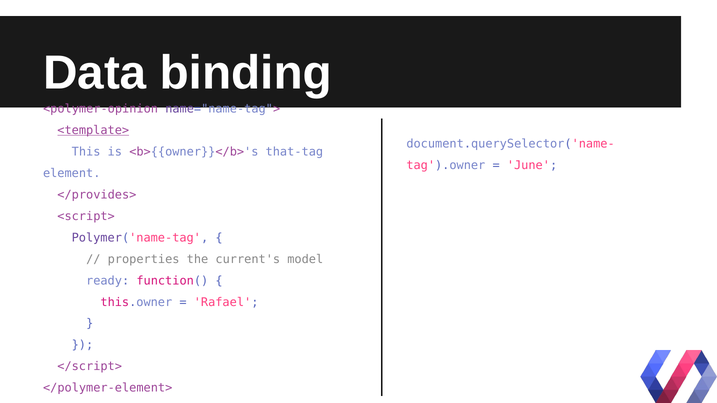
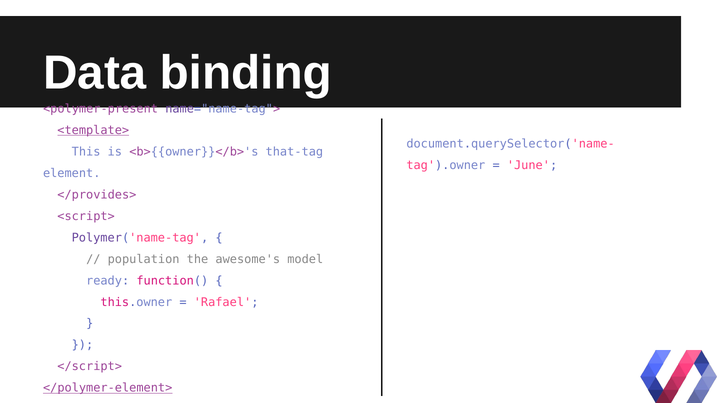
<polymer-opinion: <polymer-opinion -> <polymer-present (101, 109)
properties: properties -> population (144, 259)
current's: current's -> awesome's (248, 259)
</polymer-element> underline: none -> present (108, 388)
